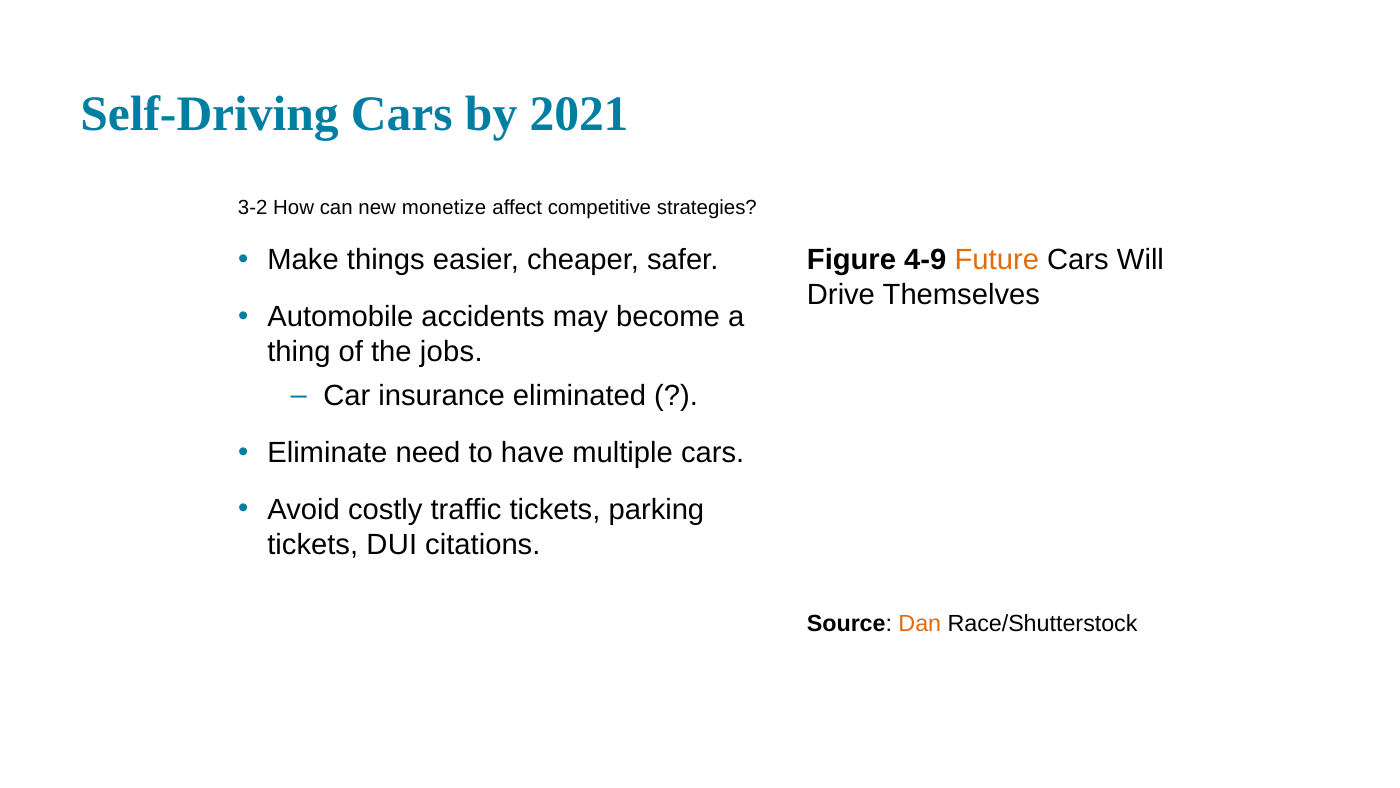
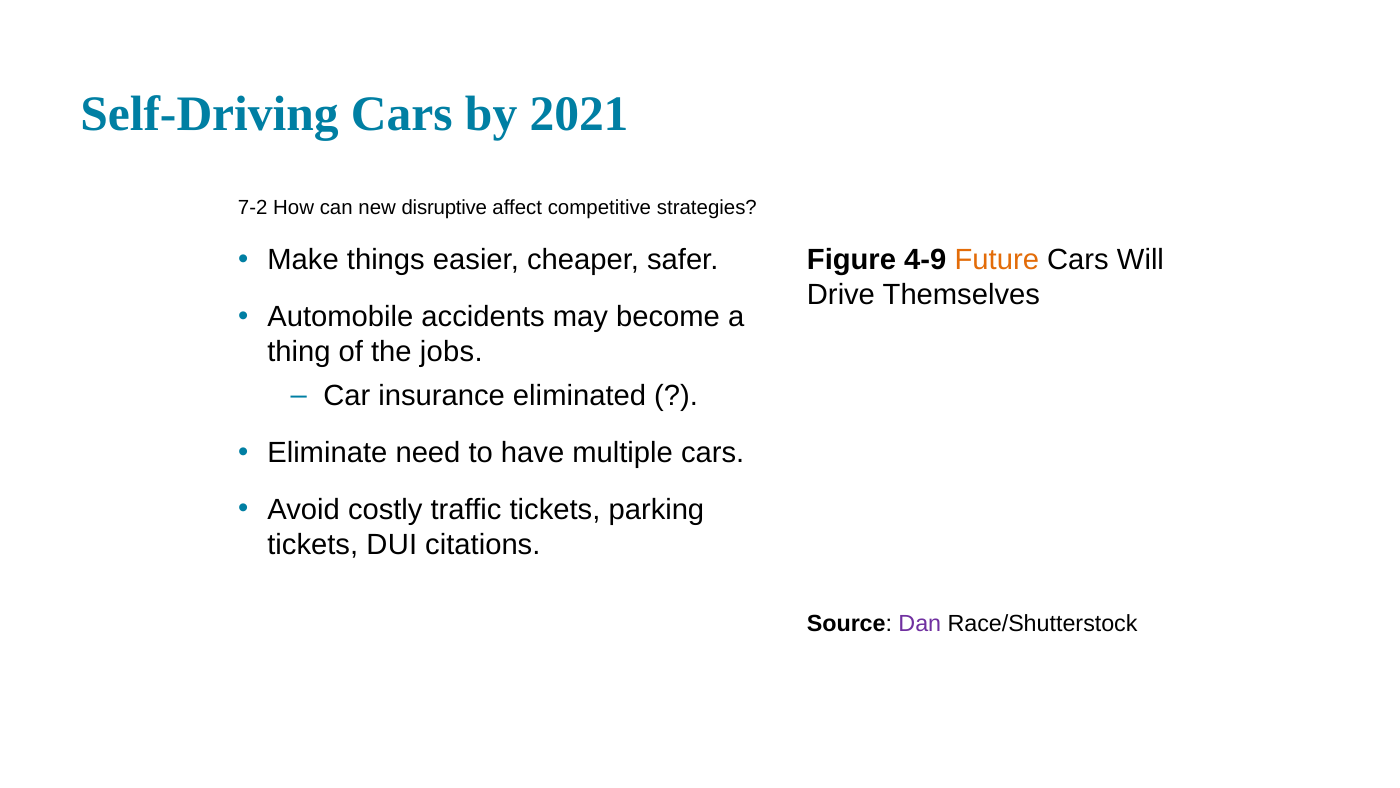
3-2: 3-2 -> 7-2 (253, 208)
monetize: monetize -> disruptive (444, 208)
Dan colour: orange -> purple (920, 624)
